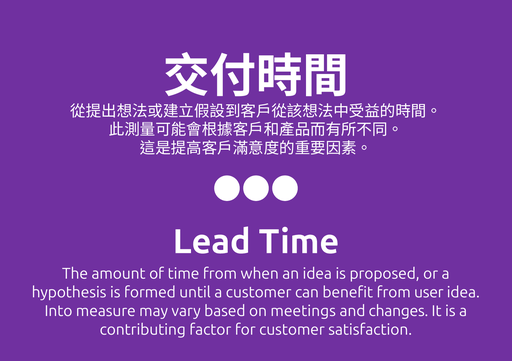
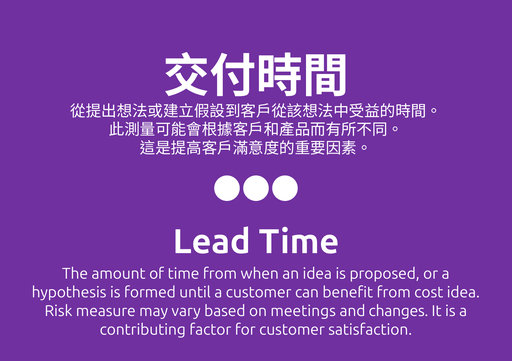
user: user -> cost (429, 292)
Into: Into -> Risk (58, 311)
